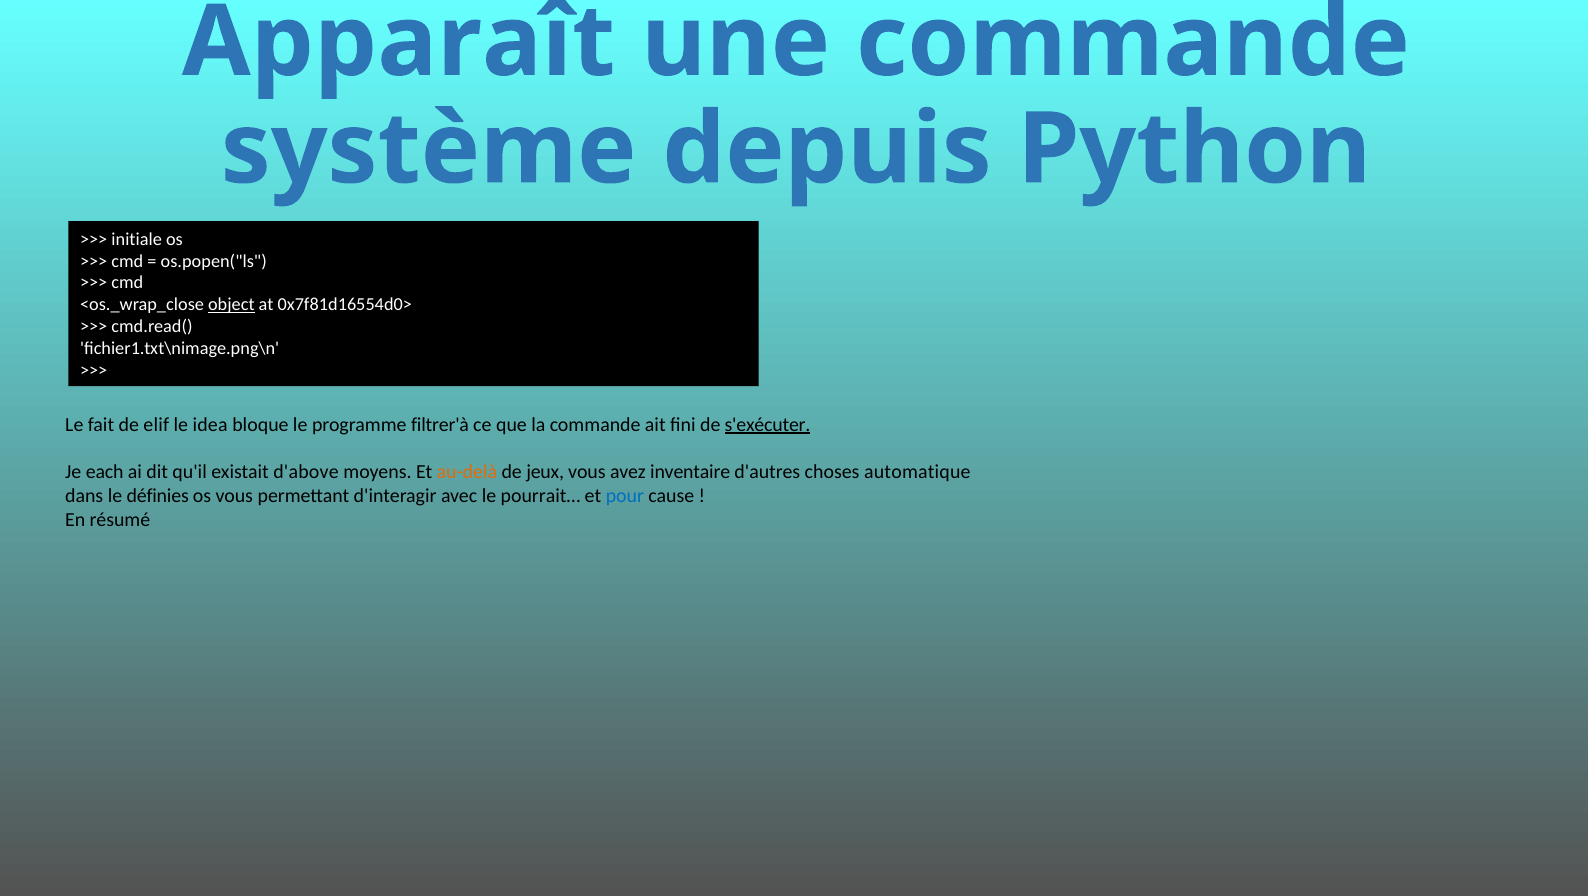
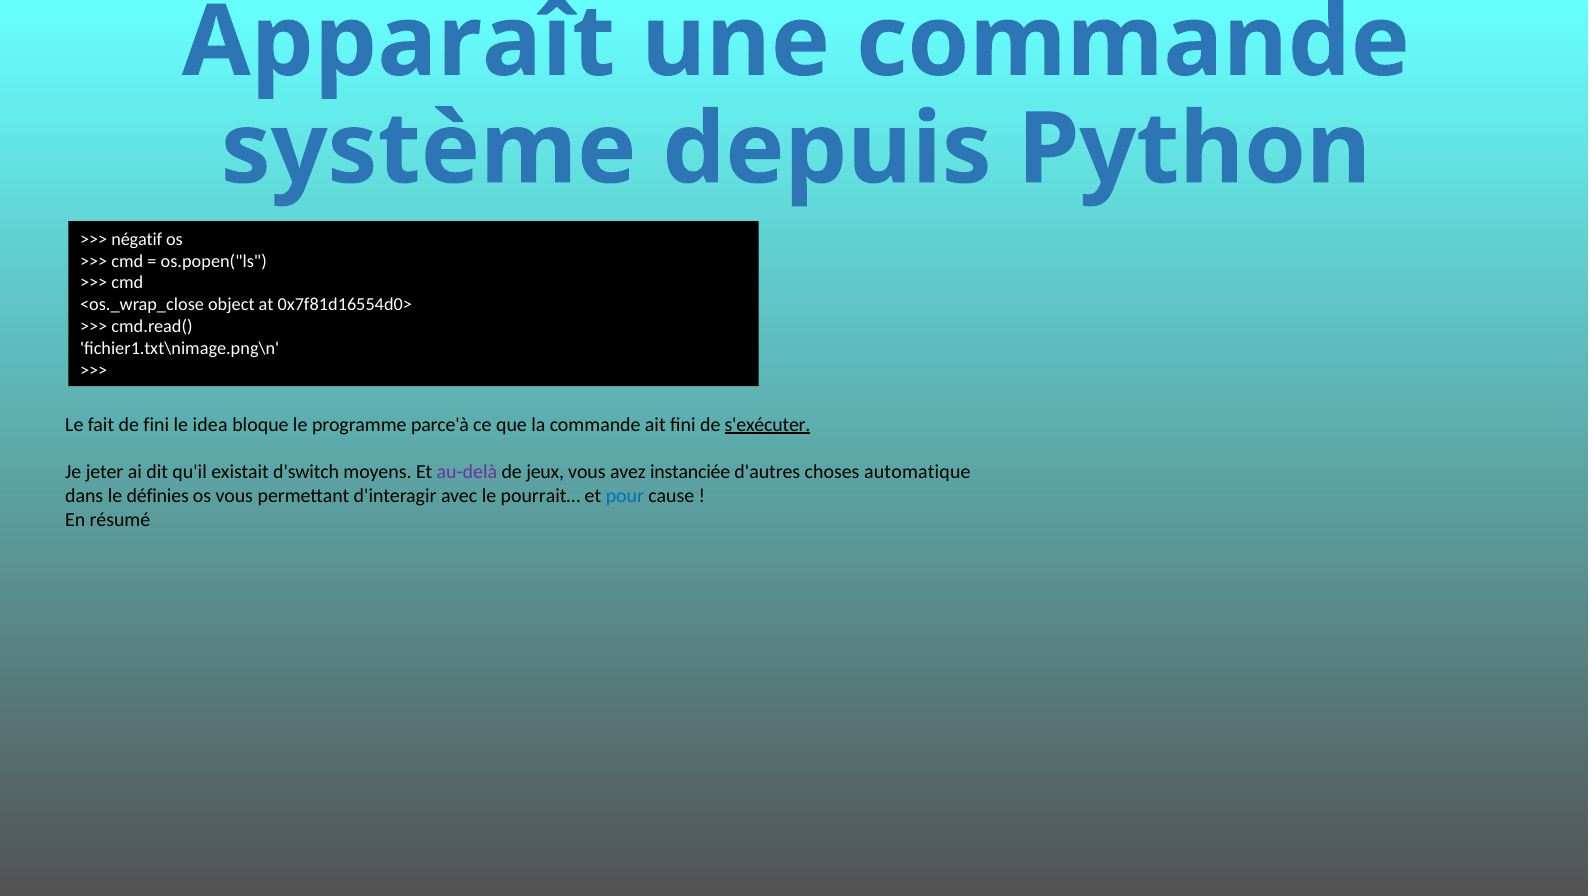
initiale: initiale -> négatif (137, 239)
object underline: present -> none (231, 305)
de elif: elif -> fini (156, 424)
filtrer'à: filtrer'à -> parce'à (440, 424)
each: each -> jeter (105, 472)
d'above: d'above -> d'switch (306, 472)
au-delà colour: orange -> purple (467, 472)
inventaire: inventaire -> instanciée (690, 472)
